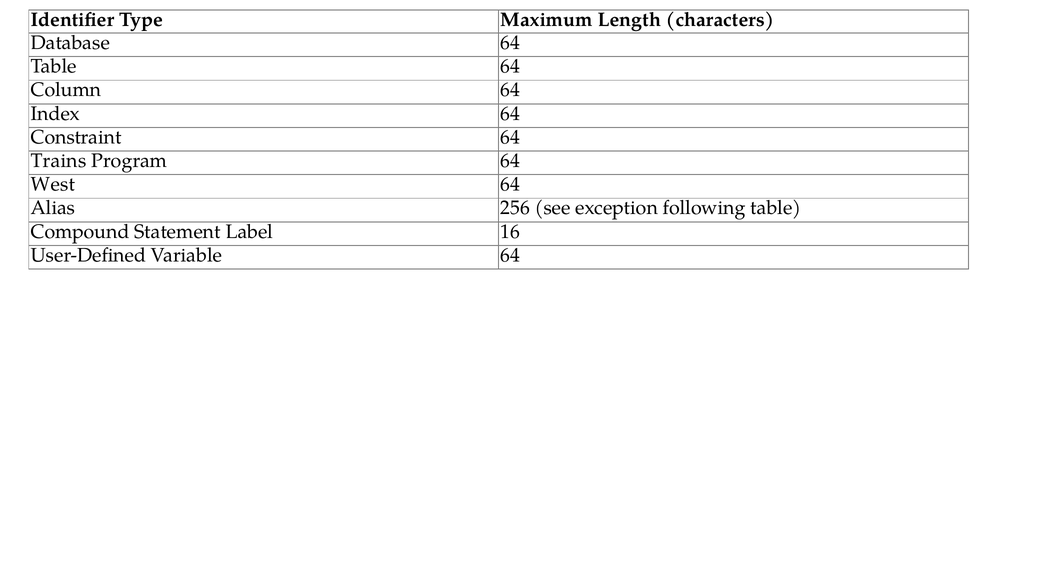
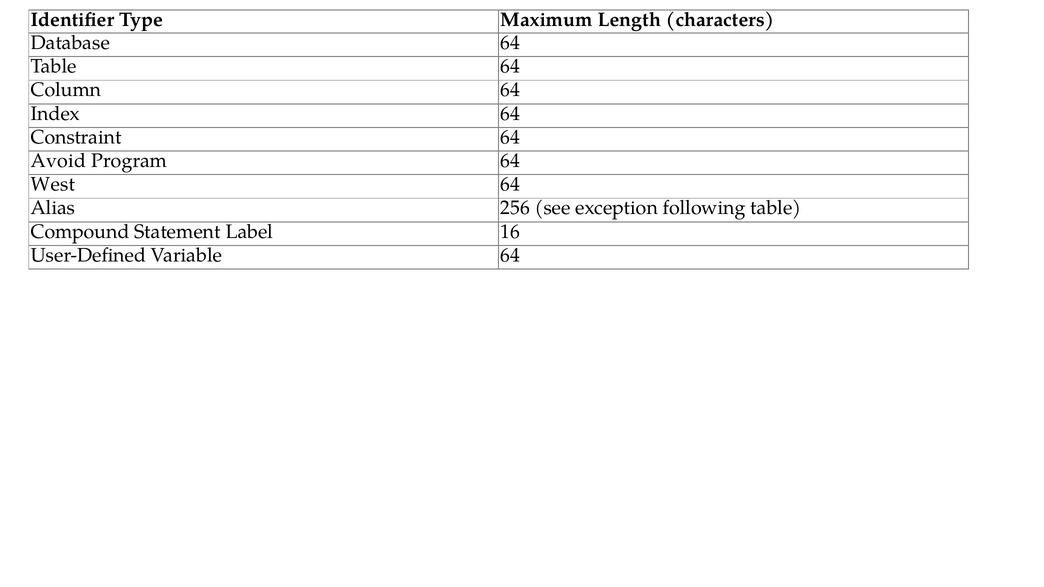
Trains: Trains -> Avoid (58, 161)
